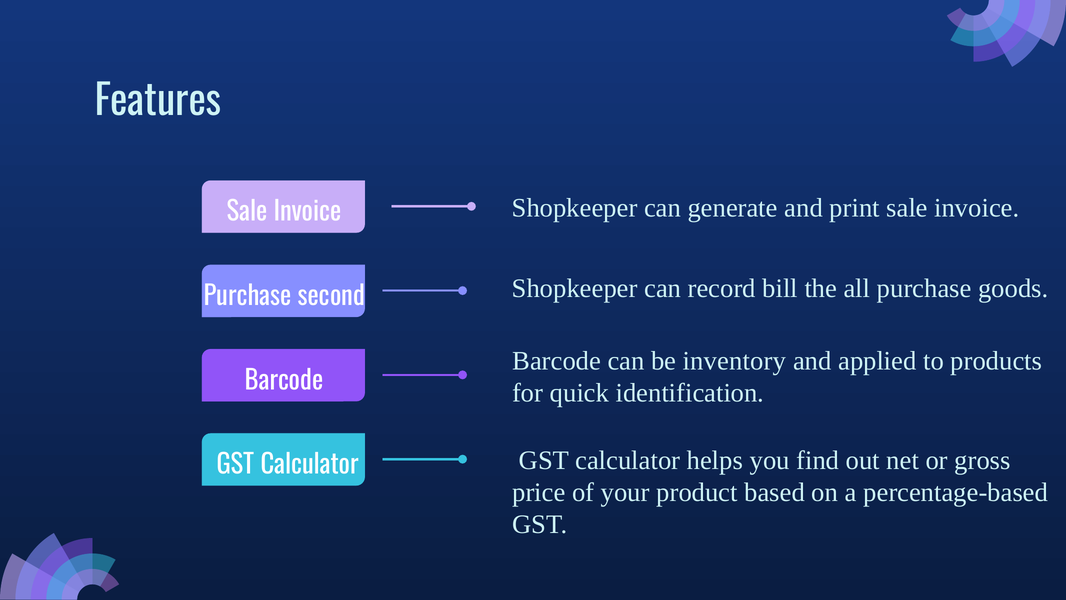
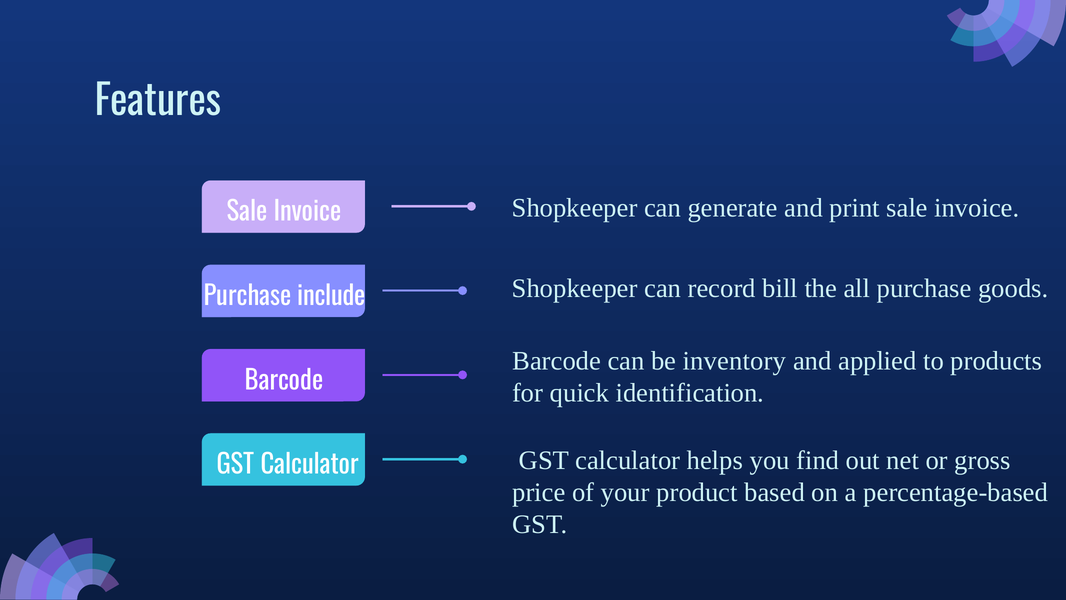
second: second -> include (331, 296)
